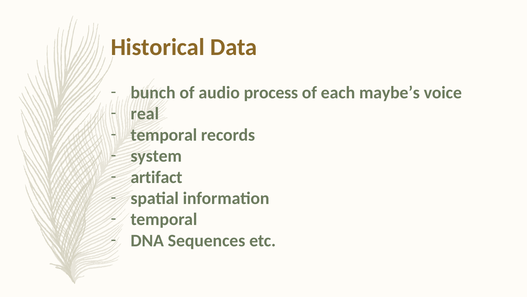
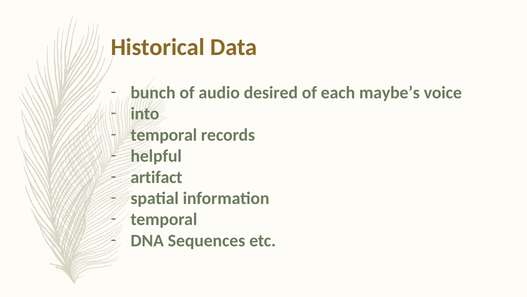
process: process -> desired (271, 93)
real: real -> into (145, 114)
system: system -> helpful (156, 156)
